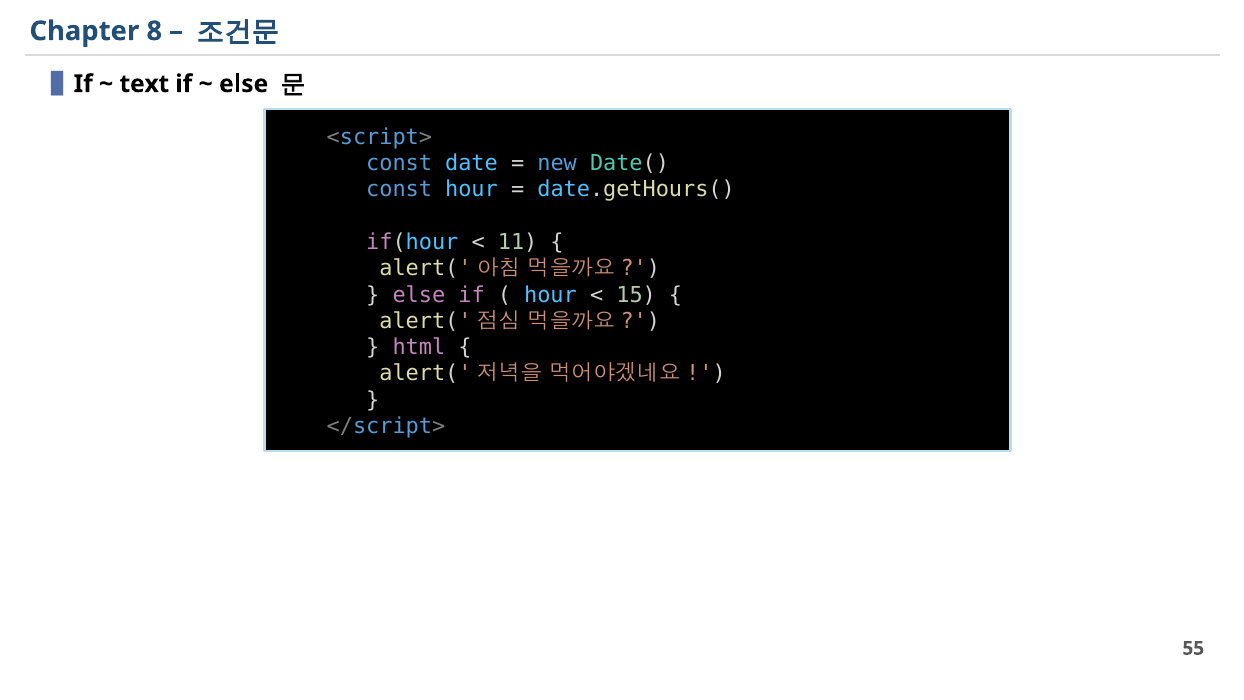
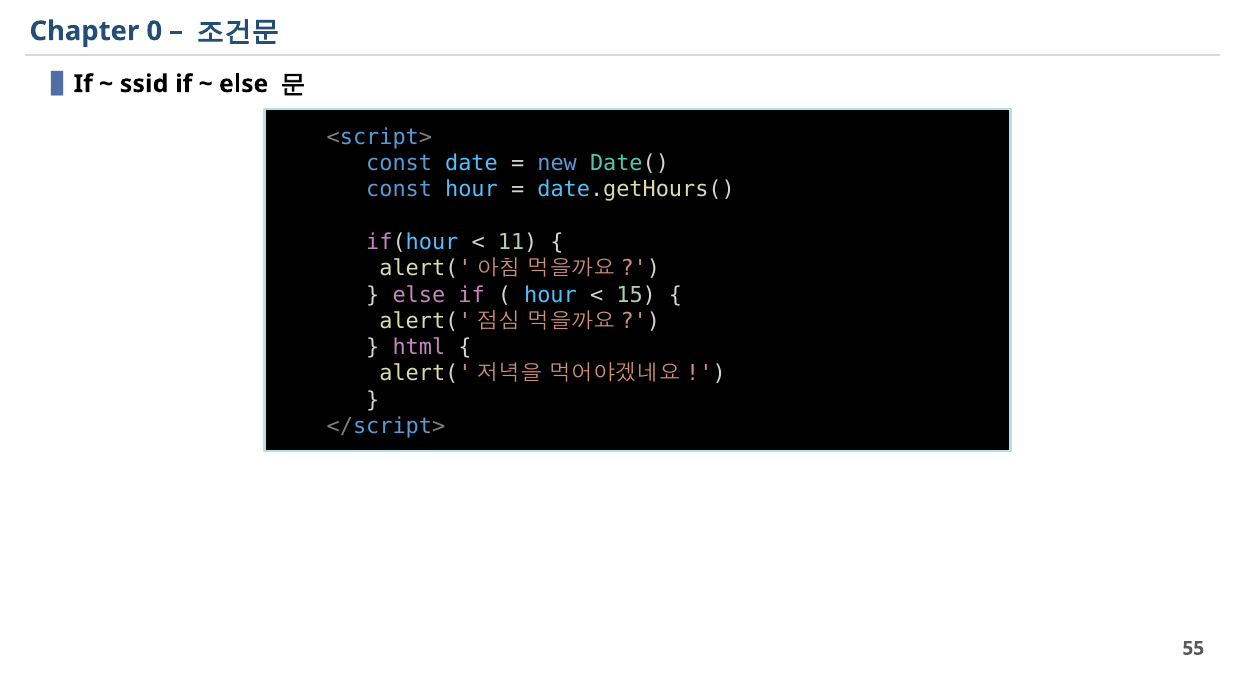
8: 8 -> 0 (154, 31)
text: text -> ssid (144, 84)
